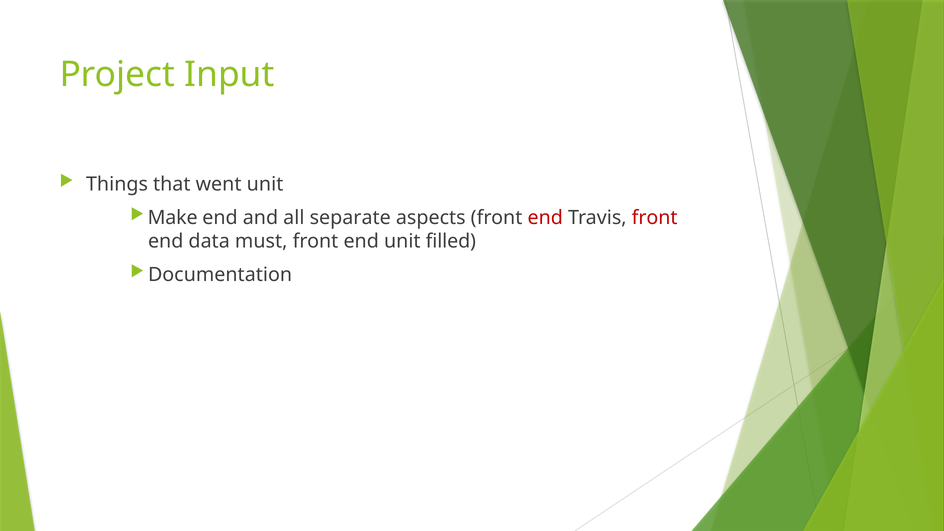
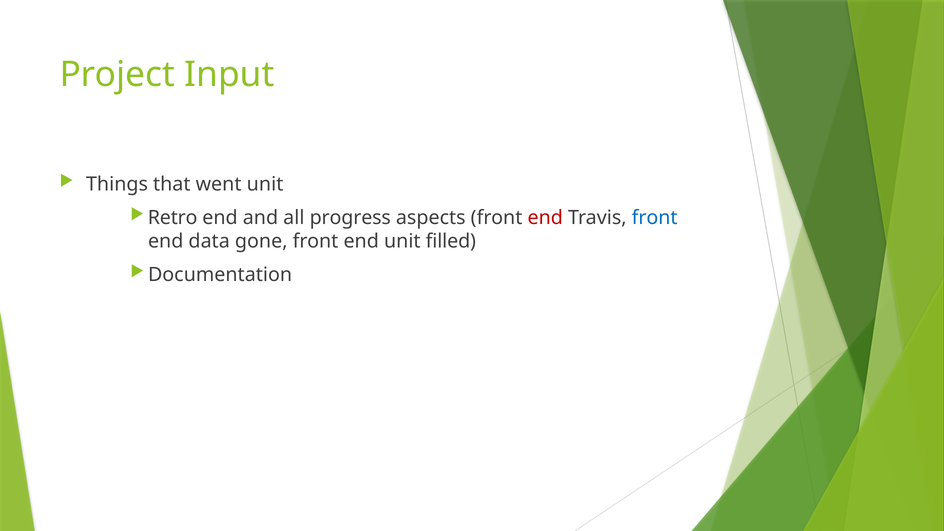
Make: Make -> Retro (173, 218)
separate: separate -> progress (350, 218)
front colour: red -> blue (655, 218)
must: must -> gone (261, 241)
